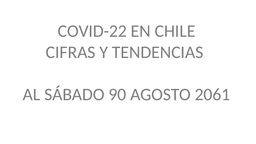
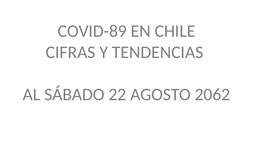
COVID-22: COVID-22 -> COVID-89 (92, 31)
90: 90 -> 22 (117, 94)
2061: 2061 -> 2062 (212, 94)
